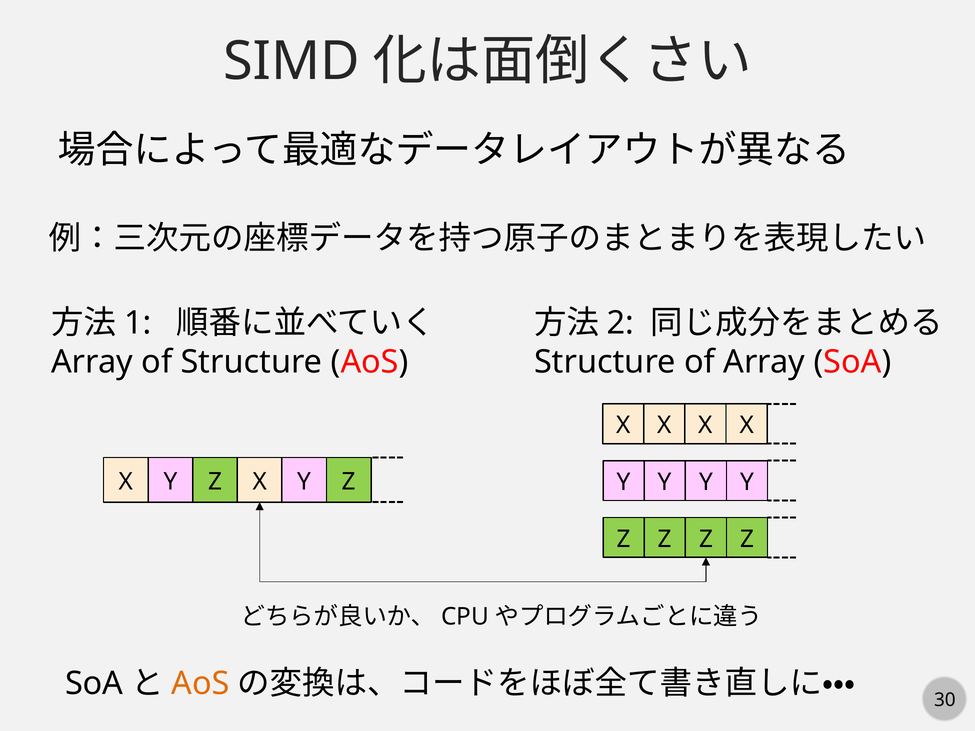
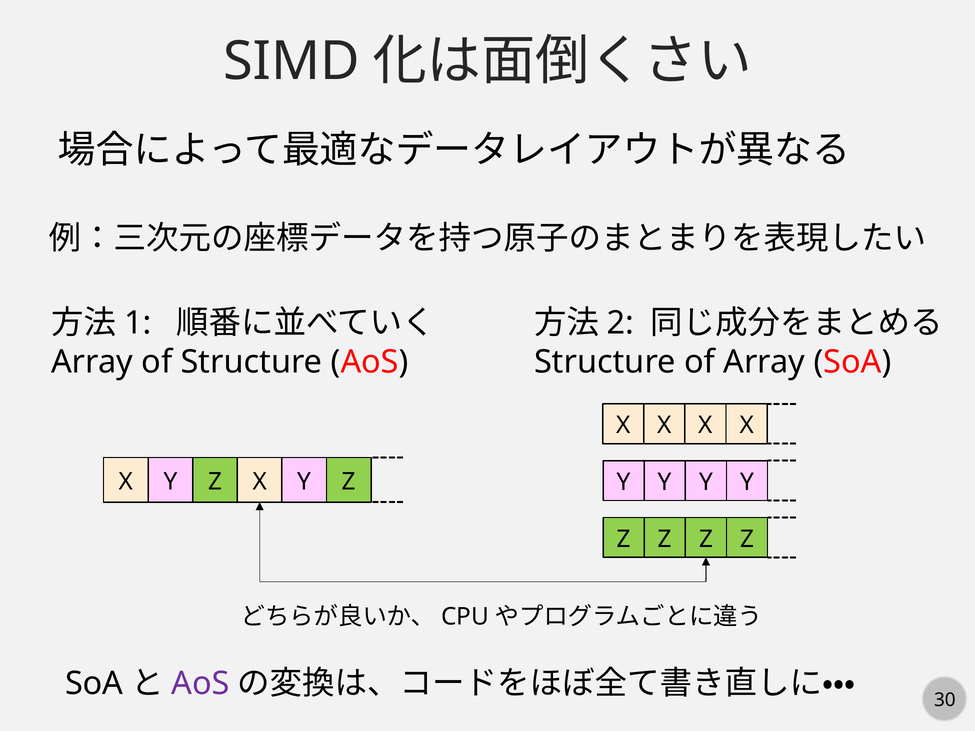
AoS colour: orange -> purple (200, 684)
